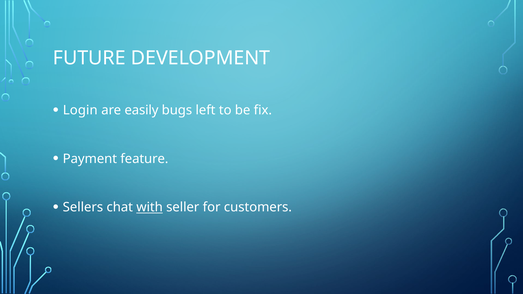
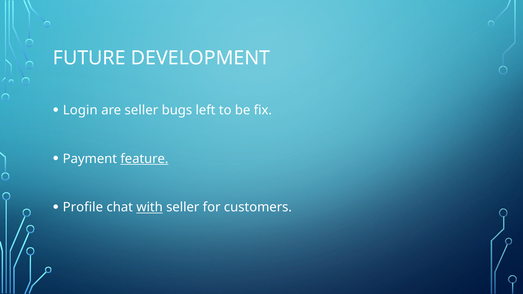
are easily: easily -> seller (141, 110)
feature underline: none -> present (144, 159)
Sellers: Sellers -> Profile (83, 207)
